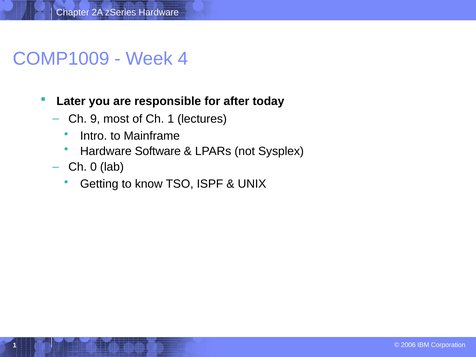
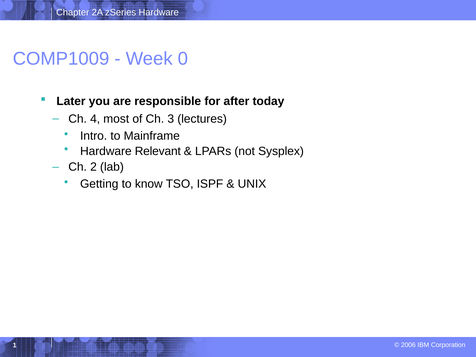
4: 4 -> 0 (183, 59)
9: 9 -> 4 (95, 119)
Ch 1: 1 -> 3 (171, 119)
Software: Software -> Relevant (158, 151)
0: 0 -> 2 (93, 167)
